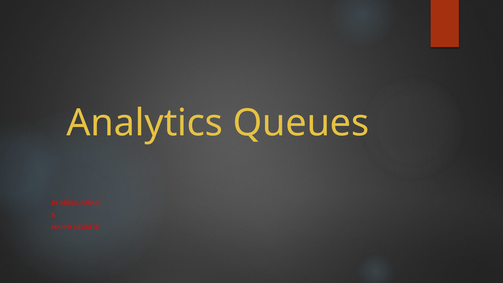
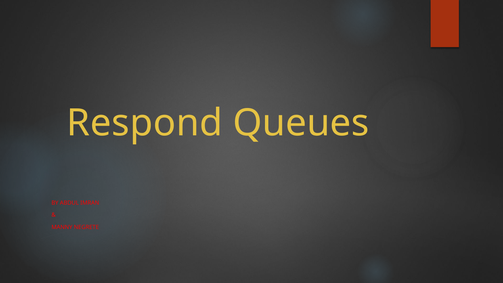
Analytics: Analytics -> Respond (145, 123)
